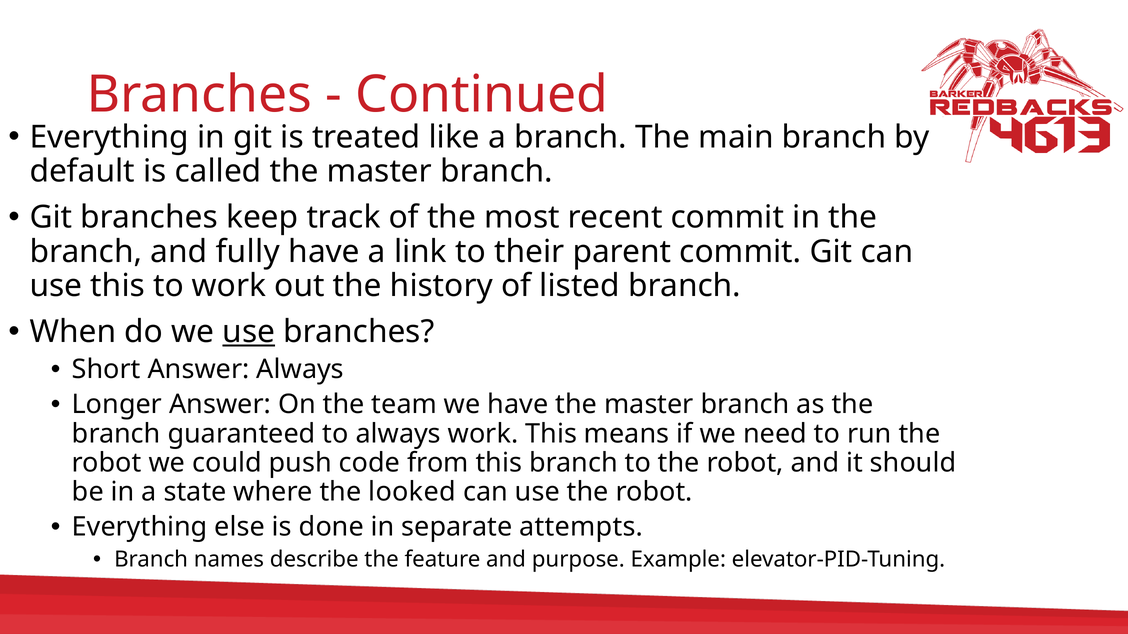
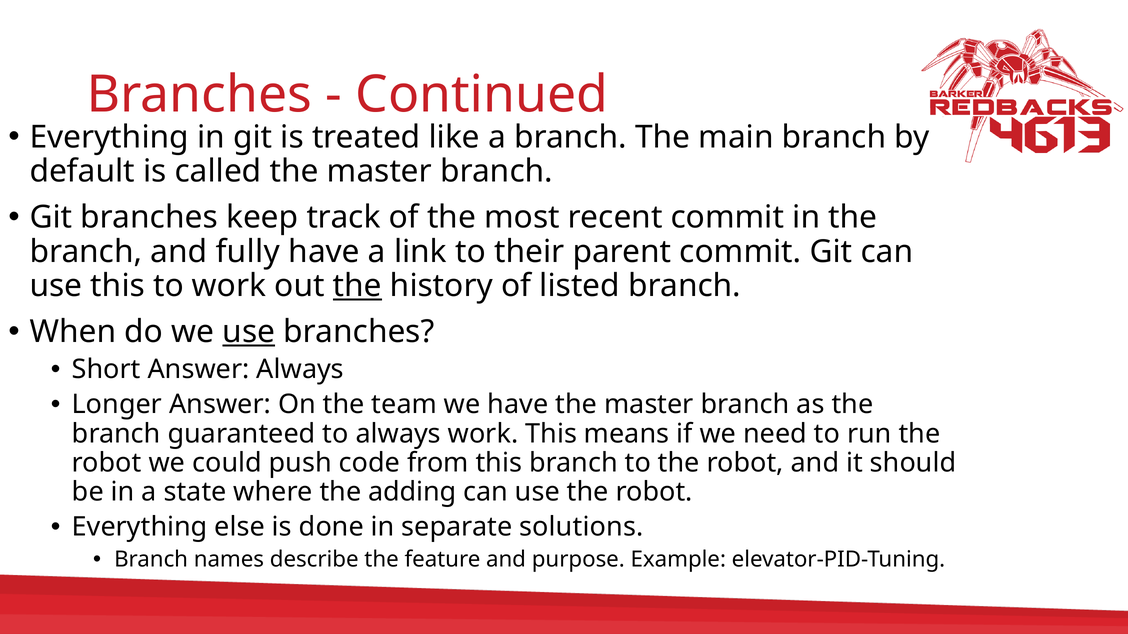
the underline: none -> present (357, 286)
looked: looked -> adding (412, 492)
attempts: attempts -> solutions (581, 527)
